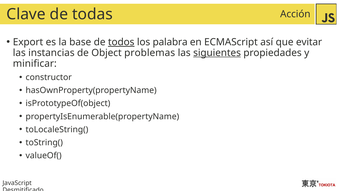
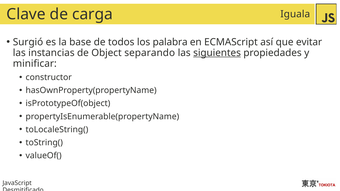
todas: todas -> carga (93, 14)
Acción: Acción -> Iguala (295, 14)
Export: Export -> Surgió (28, 42)
todos underline: present -> none (121, 42)
problemas: problemas -> separando (150, 53)
